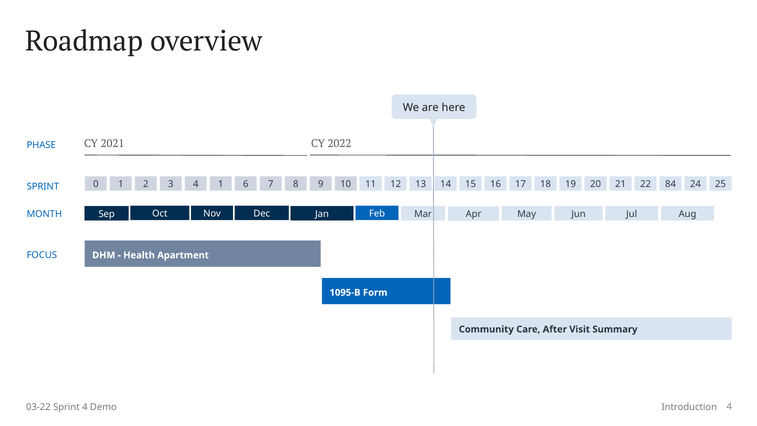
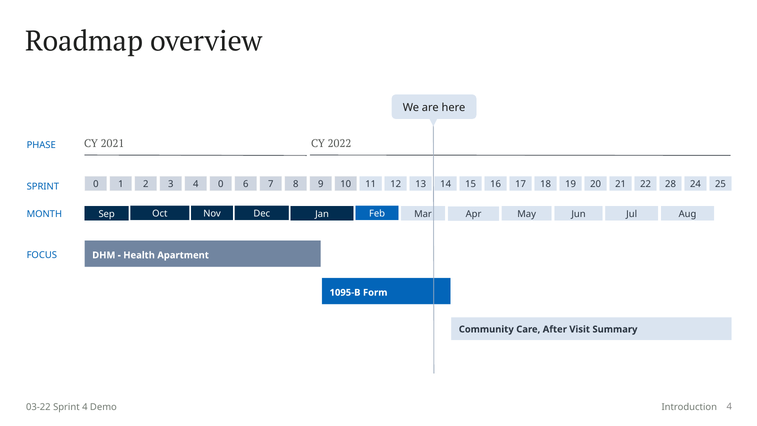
4 1: 1 -> 0 (221, 184)
84: 84 -> 28 (671, 184)
